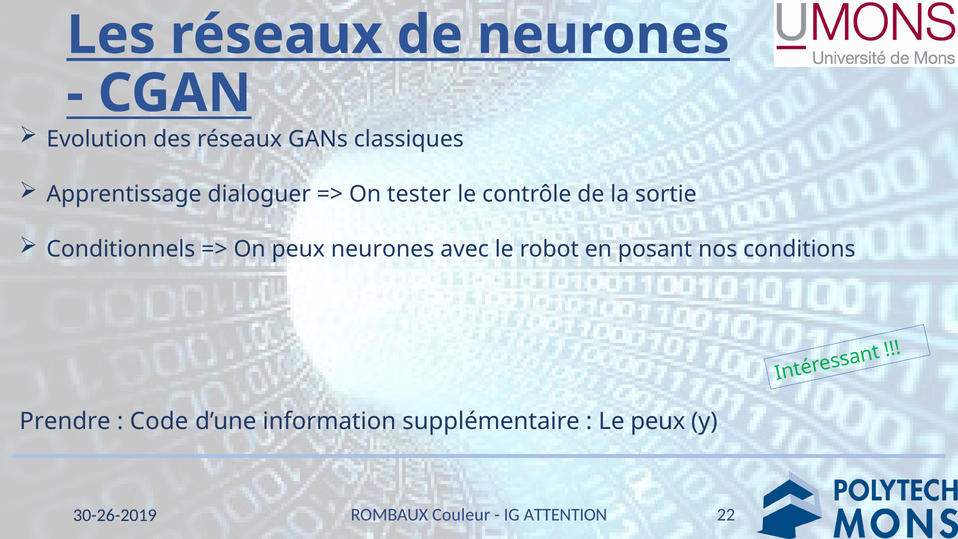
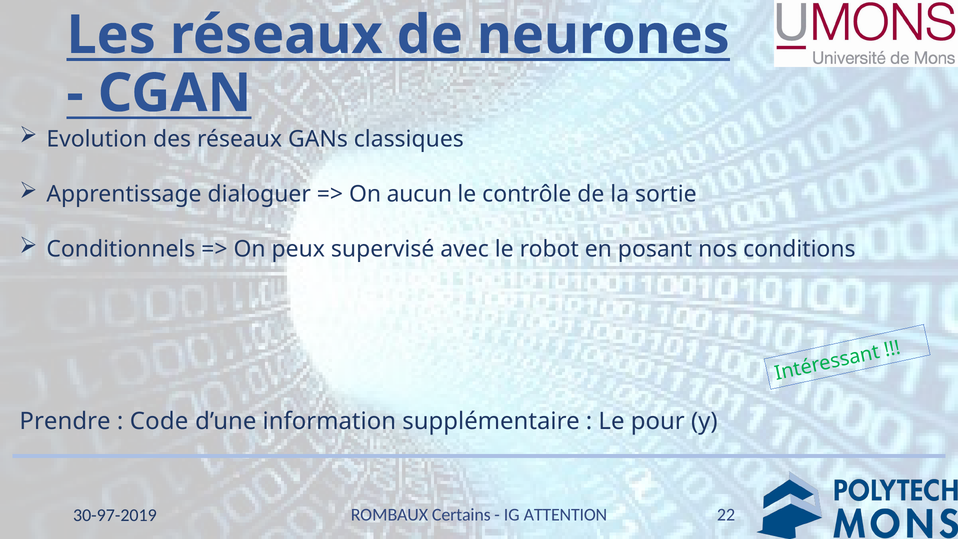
tester: tester -> aucun (419, 194)
peux neurones: neurones -> supervisé (383, 249)
Le peux: peux -> pour (658, 421)
Couleur: Couleur -> Certains (461, 515)
30-26-2019: 30-26-2019 -> 30-97-2019 (115, 515)
